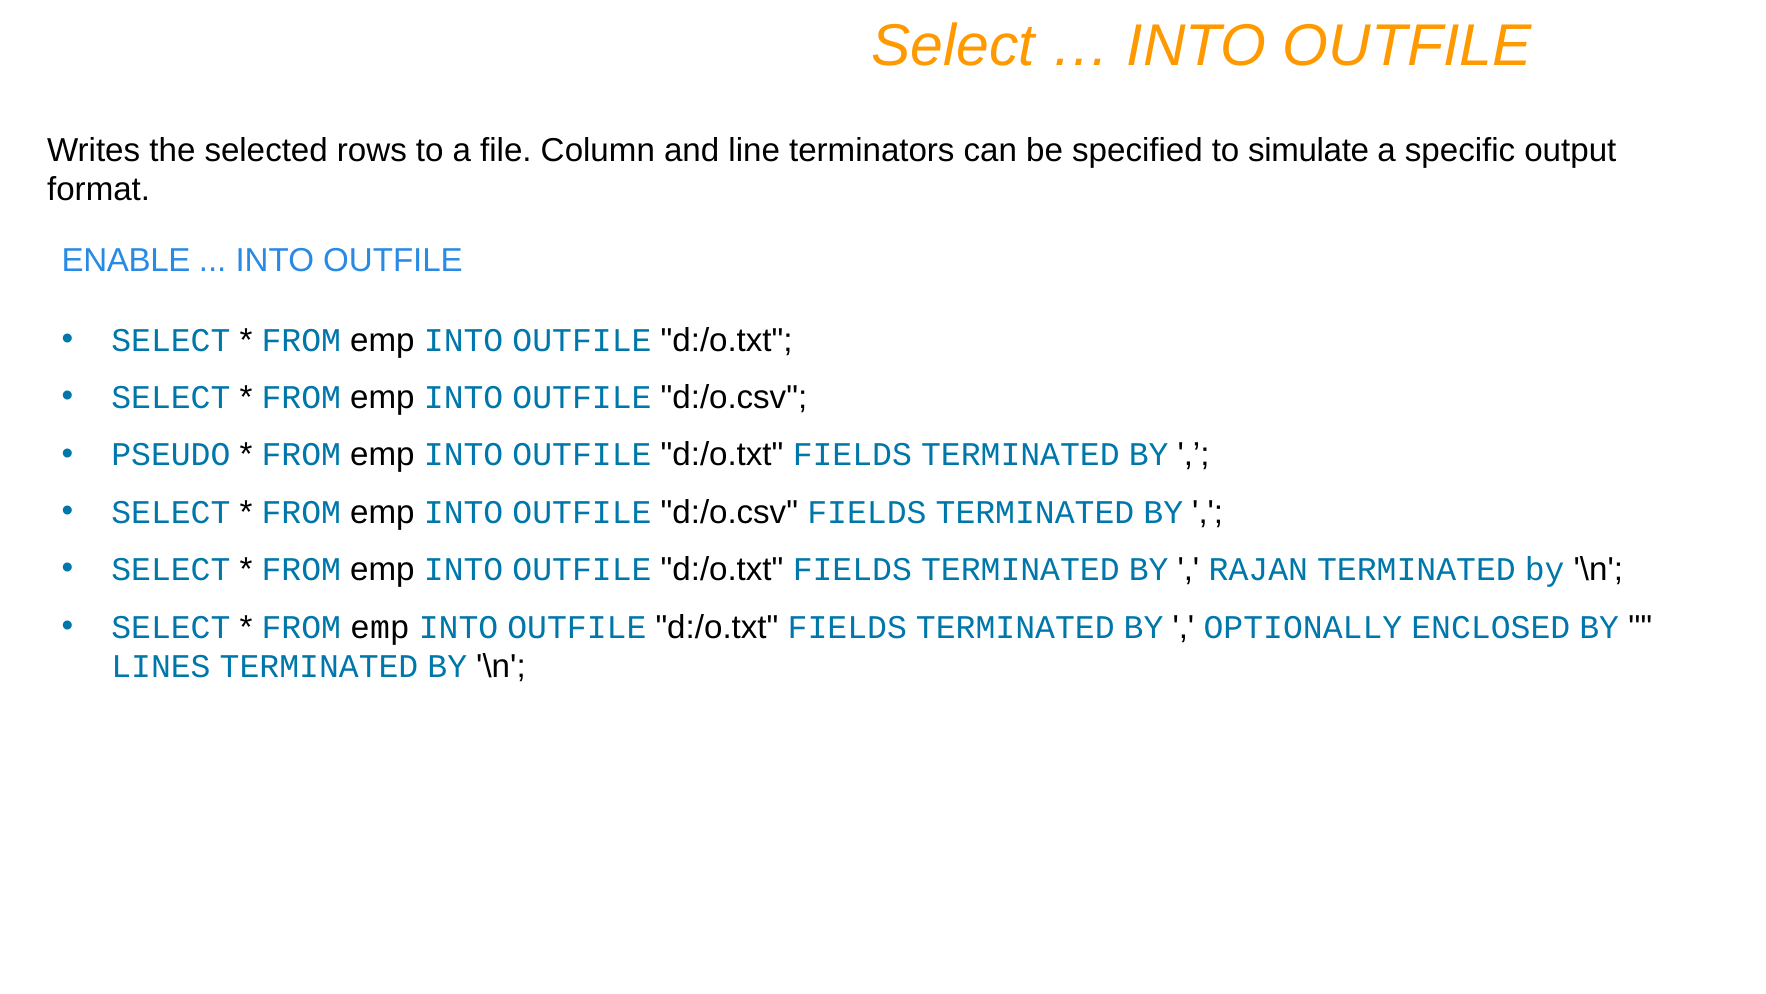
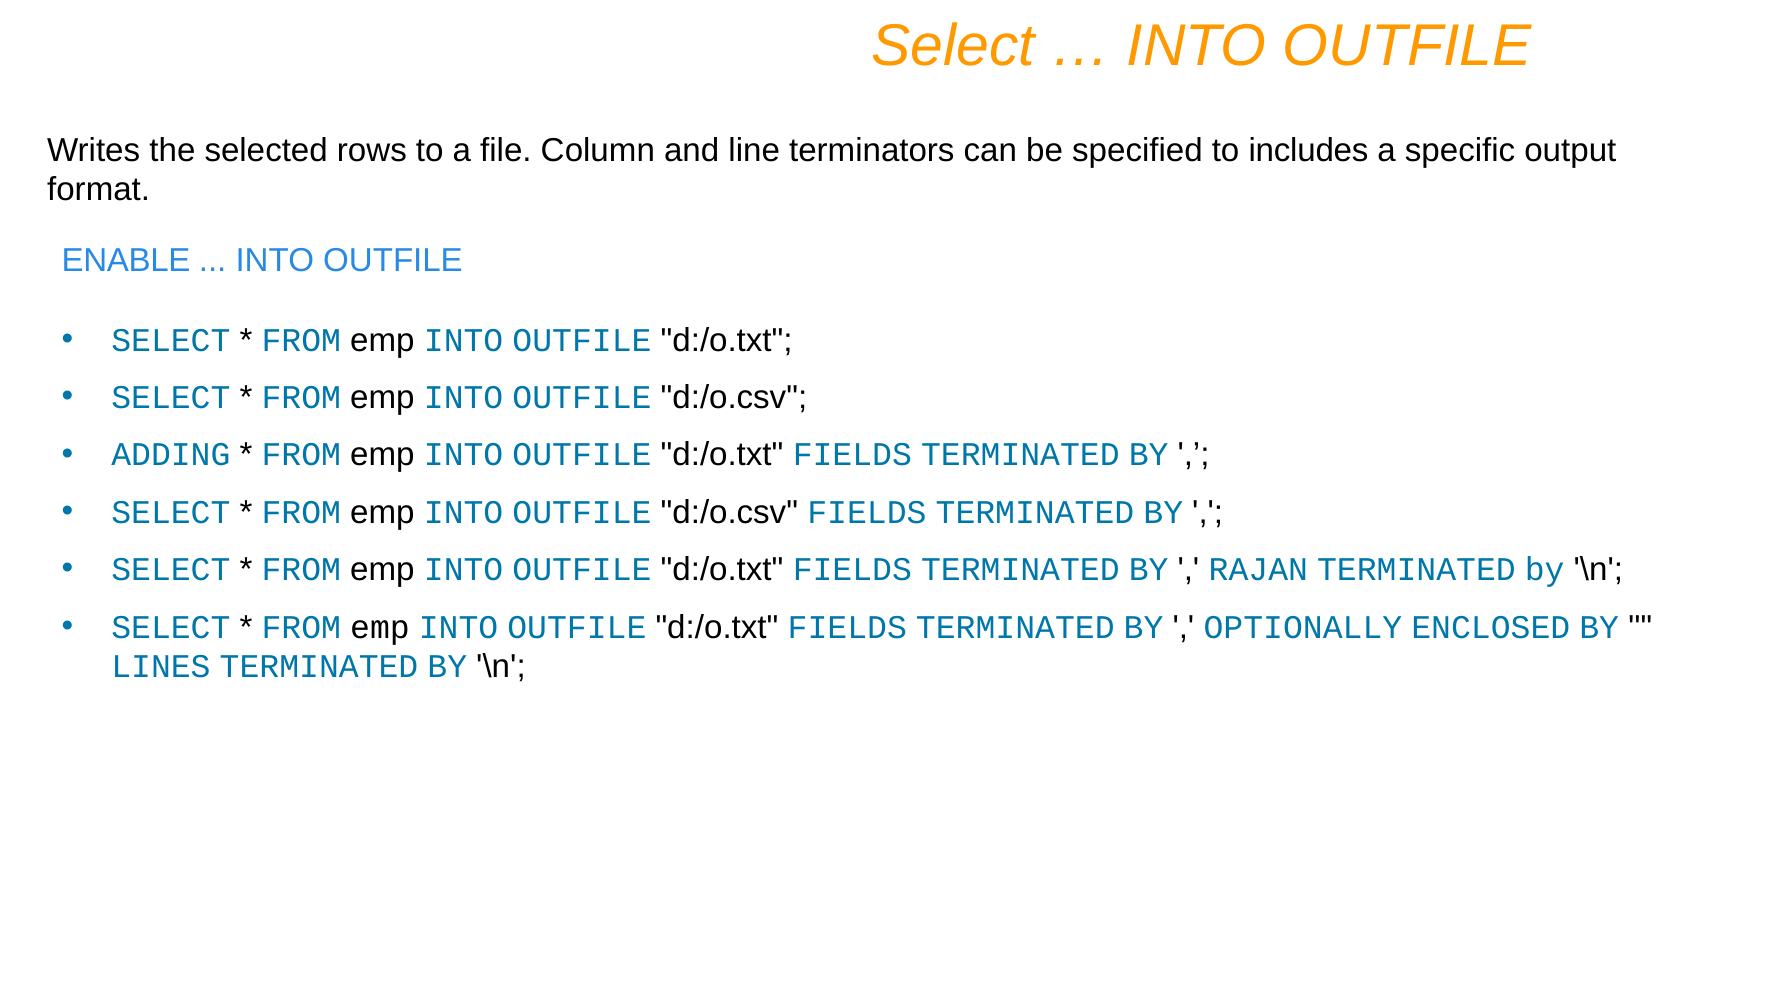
simulate: simulate -> includes (1308, 150)
PSEUDO: PSEUDO -> ADDING (171, 455)
